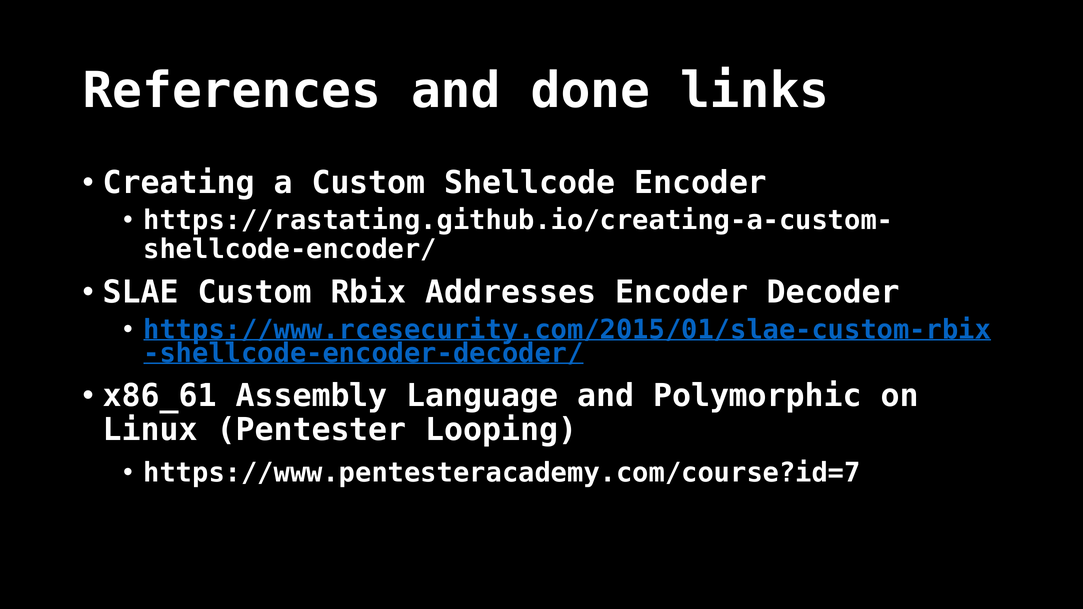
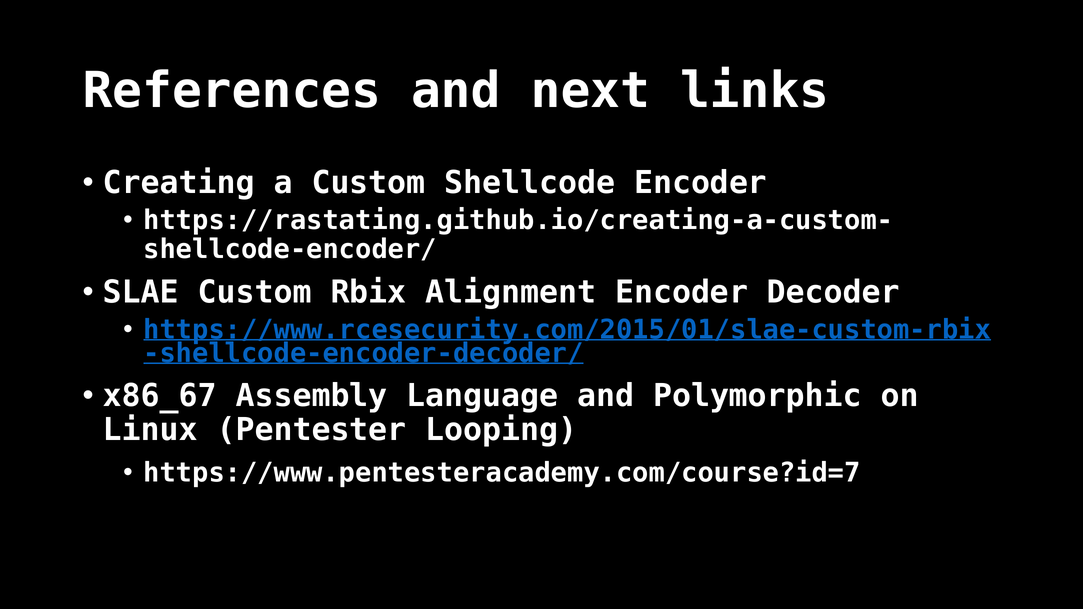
done: done -> next (590, 91)
Addresses: Addresses -> Alignment (511, 292)
x86_61: x86_61 -> x86_67 (160, 396)
